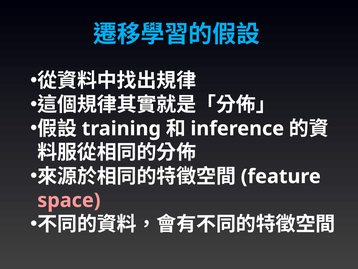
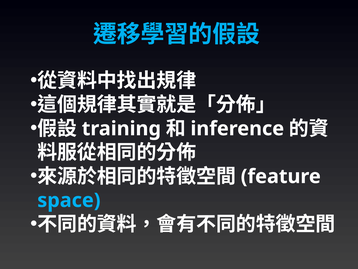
space colour: pink -> light blue (69, 200)
